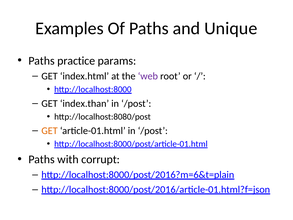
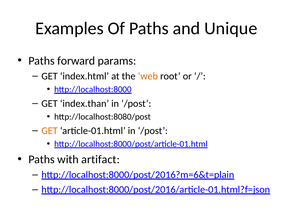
practice: practice -> forward (76, 61)
web colour: purple -> orange (148, 76)
corrupt: corrupt -> artifact (101, 159)
